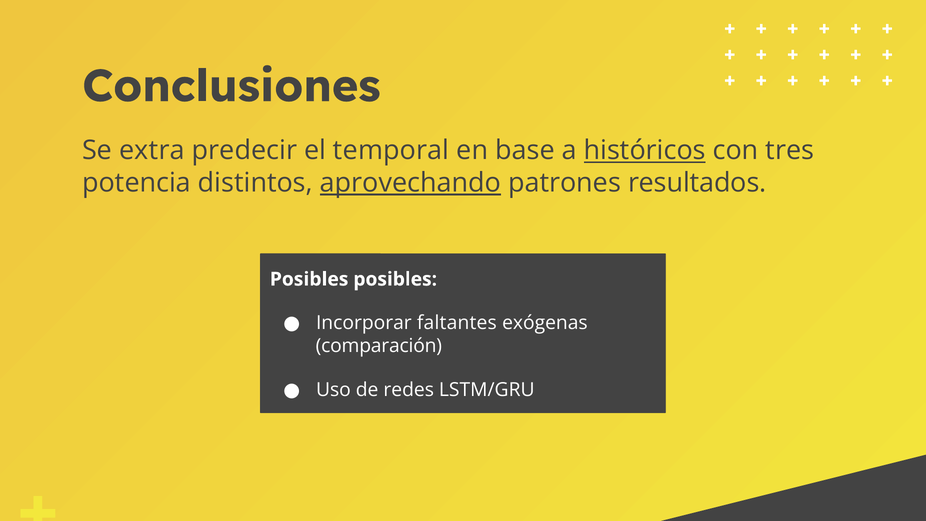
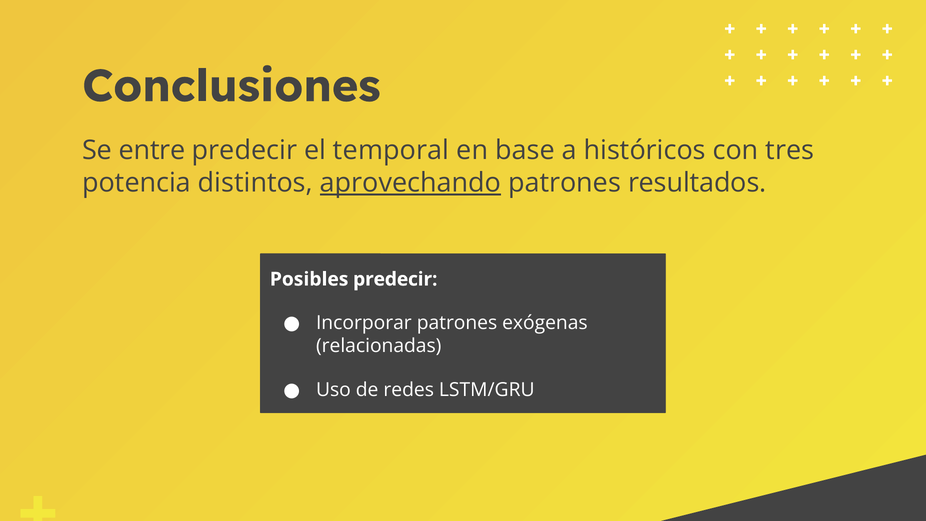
extra: extra -> entre (152, 150)
históricos underline: present -> none (645, 150)
Posibles posibles: posibles -> predecir (395, 279)
Incorporar faltantes: faltantes -> patrones (457, 323)
comparación: comparación -> relacionadas (379, 346)
